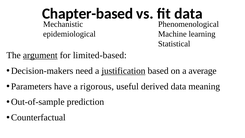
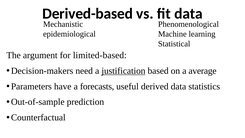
Chapter-based: Chapter-based -> Derived-based (88, 14)
argument underline: present -> none (40, 55)
rigorous: rigorous -> forecasts (97, 86)
meaning: meaning -> statistics (204, 86)
